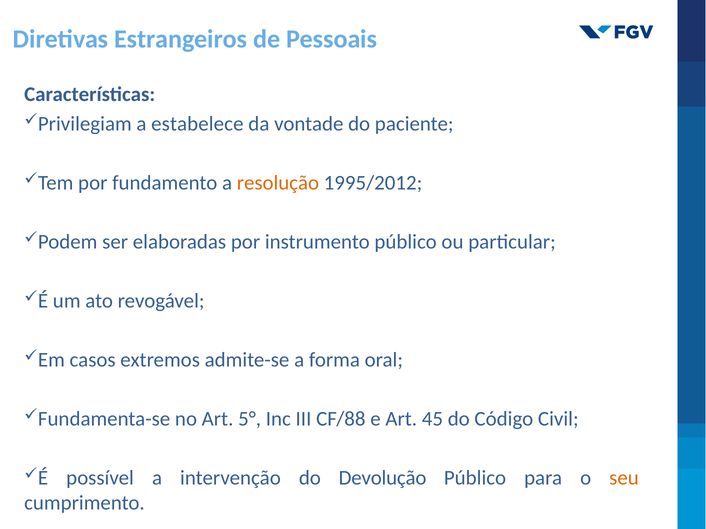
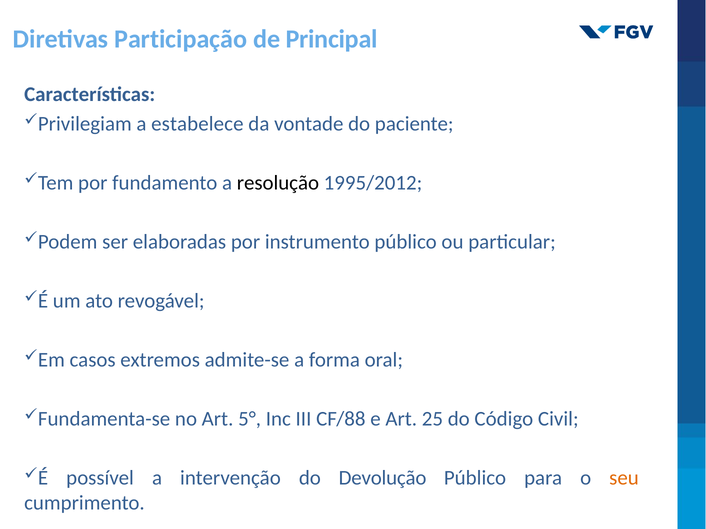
Estrangeiros: Estrangeiros -> Participação (181, 39)
Pessoais: Pessoais -> Principal (332, 39)
resolução colour: orange -> black (278, 183)
45: 45 -> 25 (432, 419)
